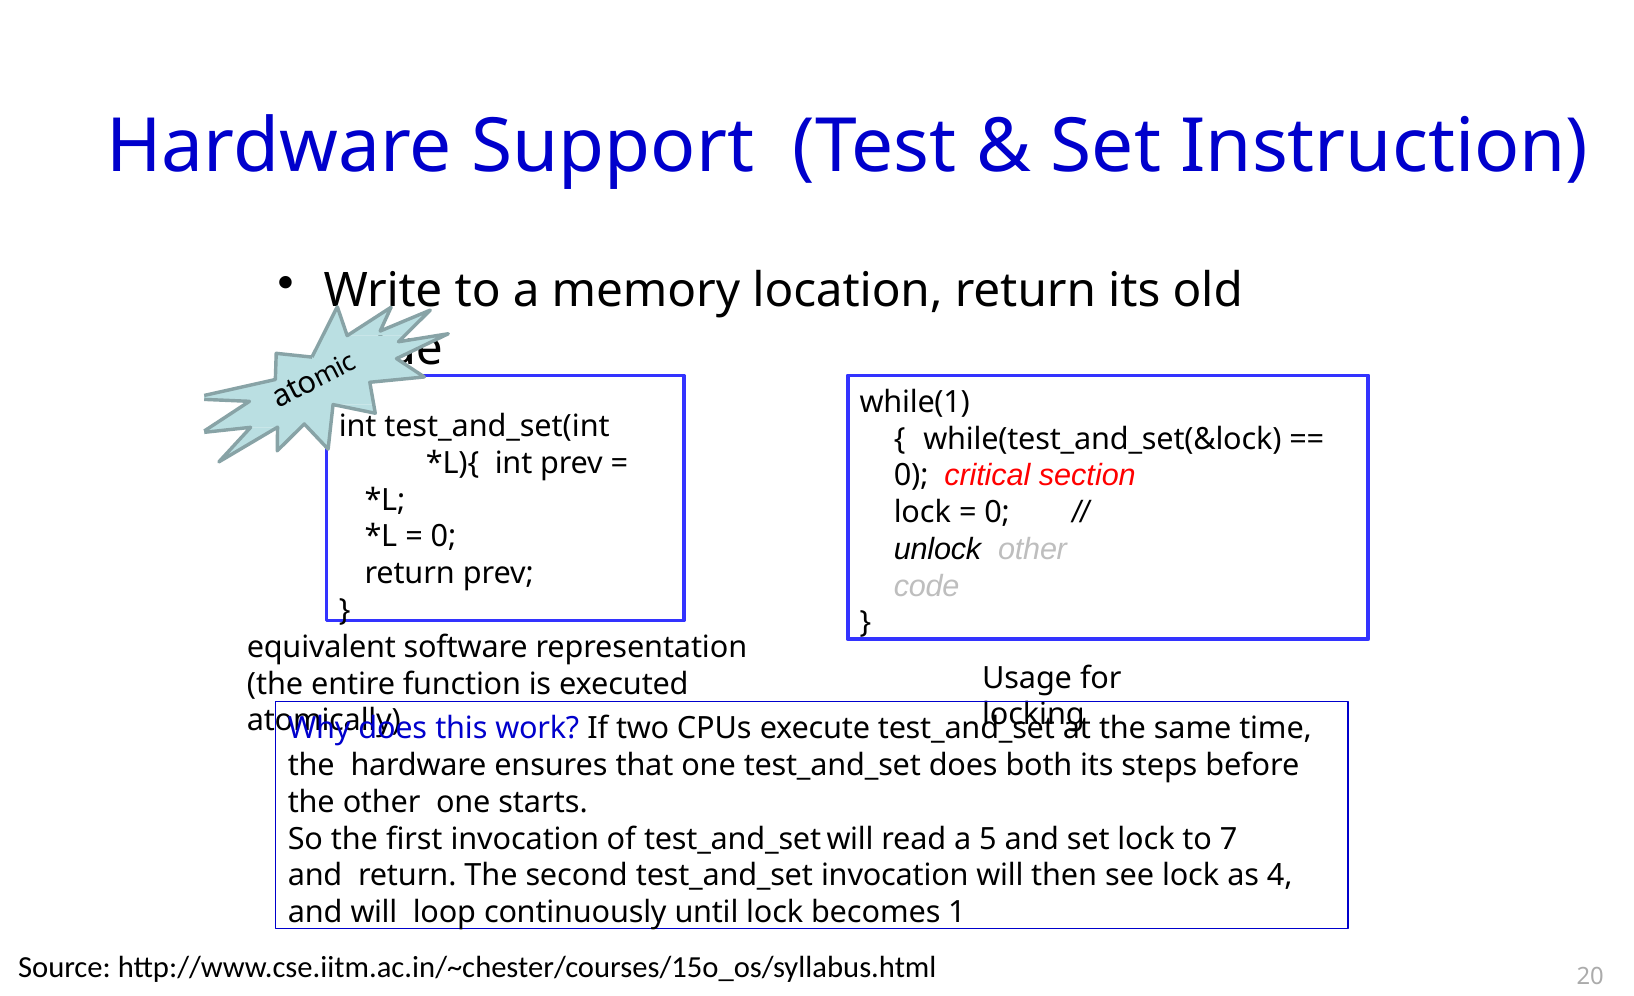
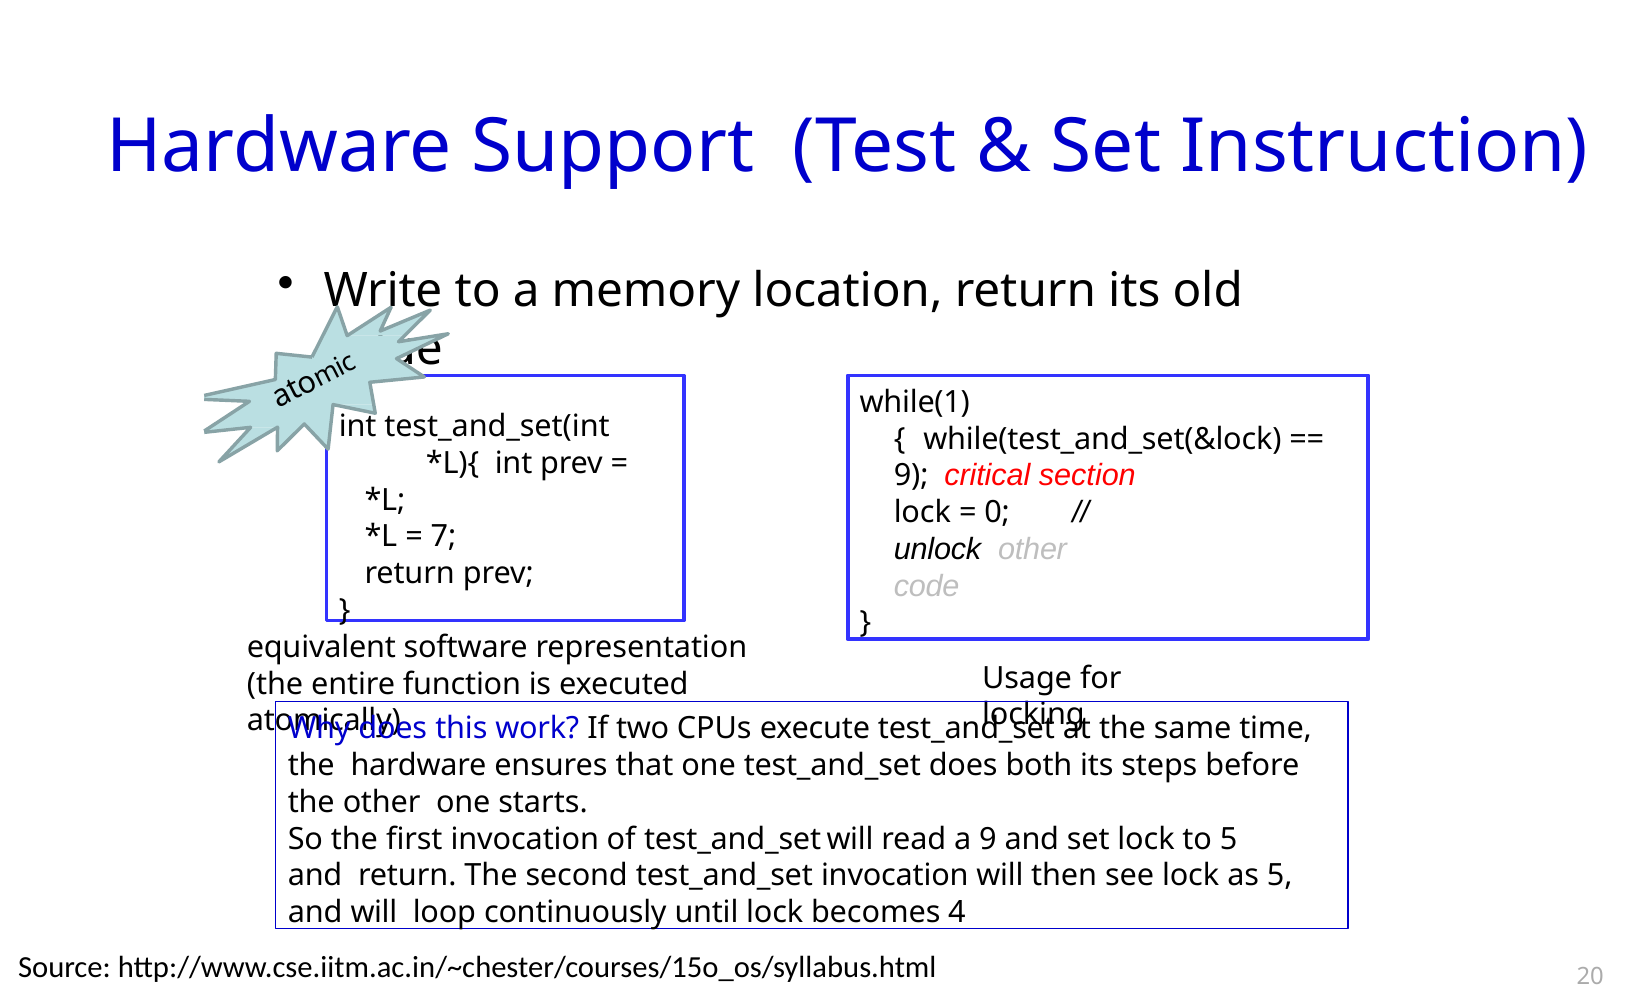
0: 0 -> 9 (911, 476)
0: 0 -> 7 (443, 537)
a 5: 5 -> 9 (988, 839)
to 7: 7 -> 5 (1229, 839)
as 4: 4 -> 5 (1280, 876)
1: 1 -> 4 (957, 913)
